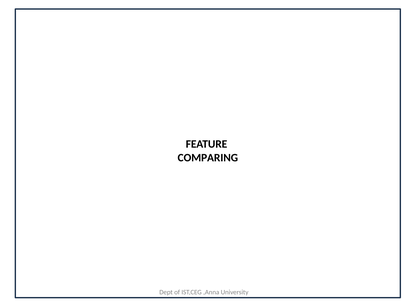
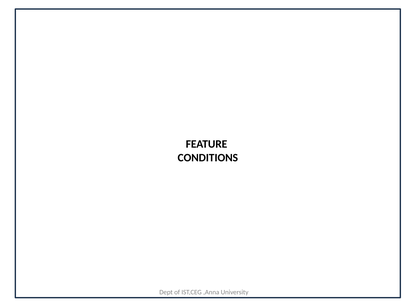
COMPARING: COMPARING -> CONDITIONS (208, 158)
